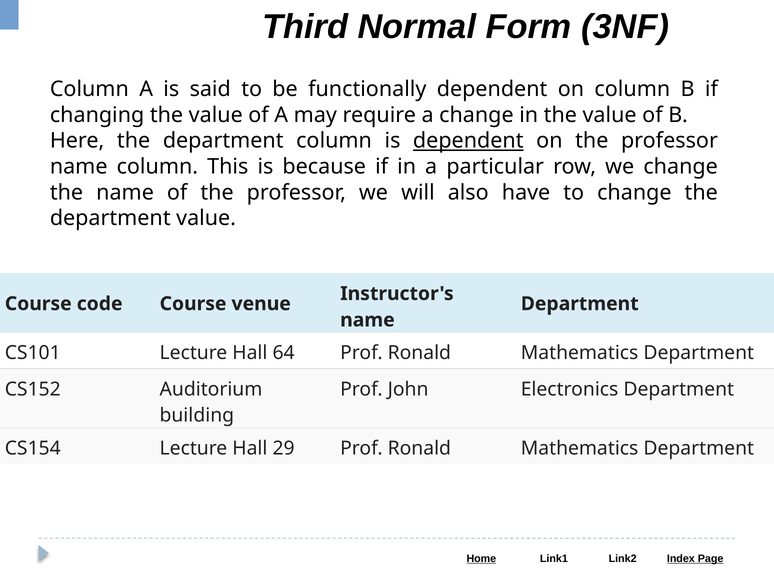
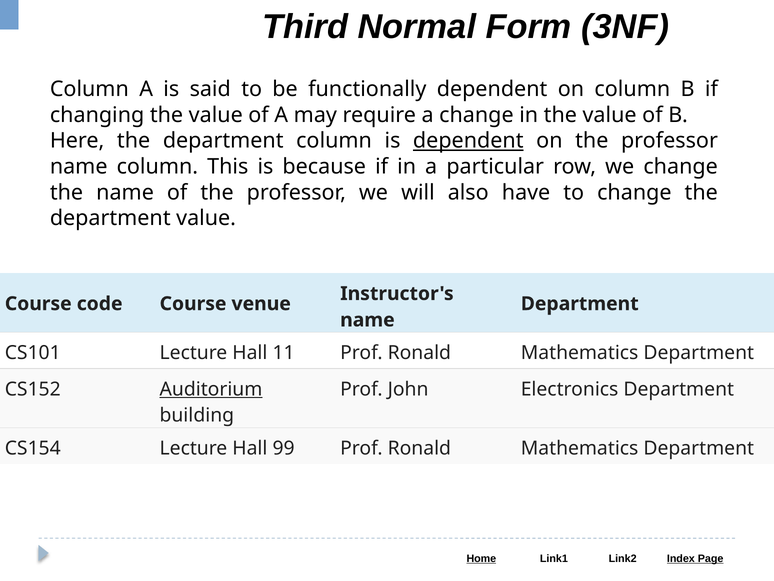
64: 64 -> 11 (284, 353)
Auditorium underline: none -> present (211, 389)
29: 29 -> 99 (284, 448)
